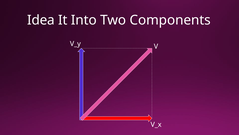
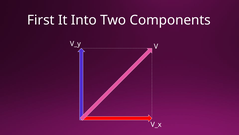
Idea: Idea -> First (41, 20)
